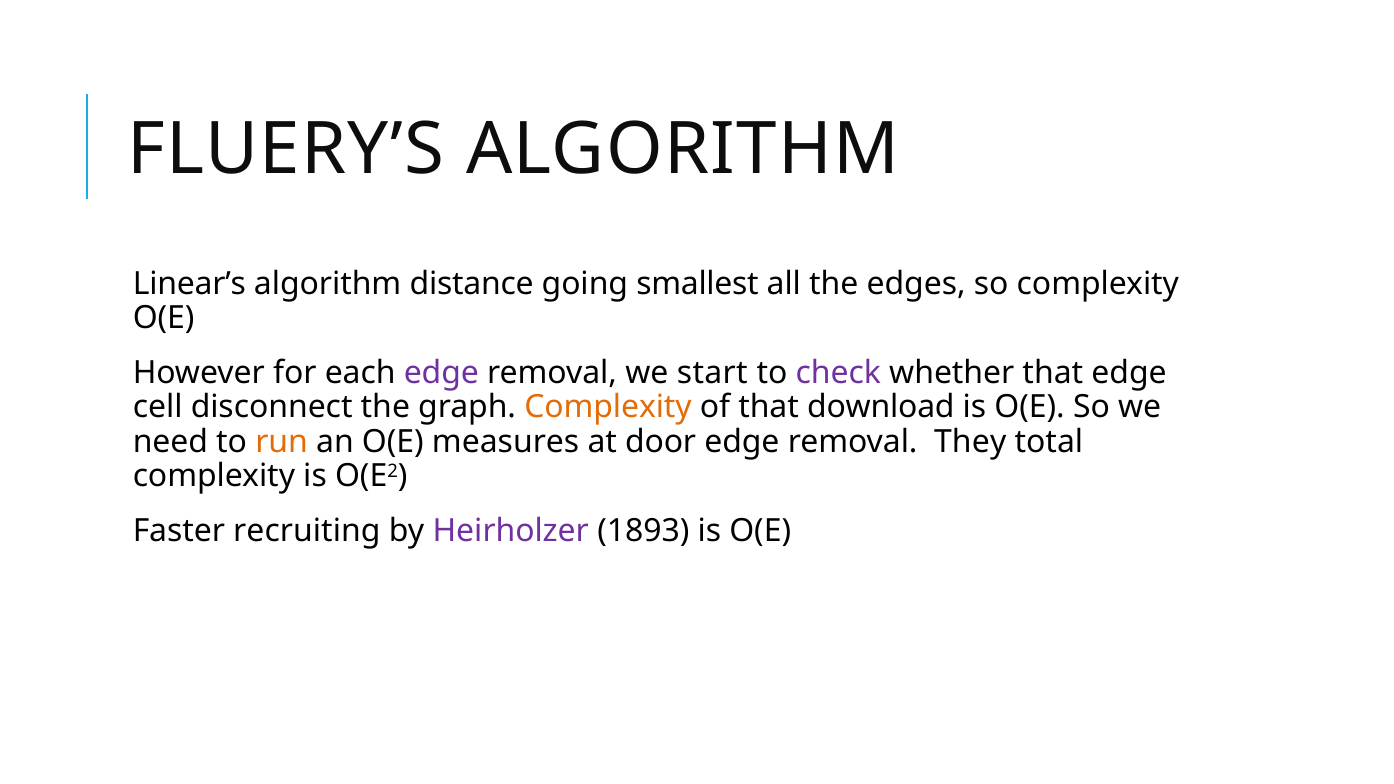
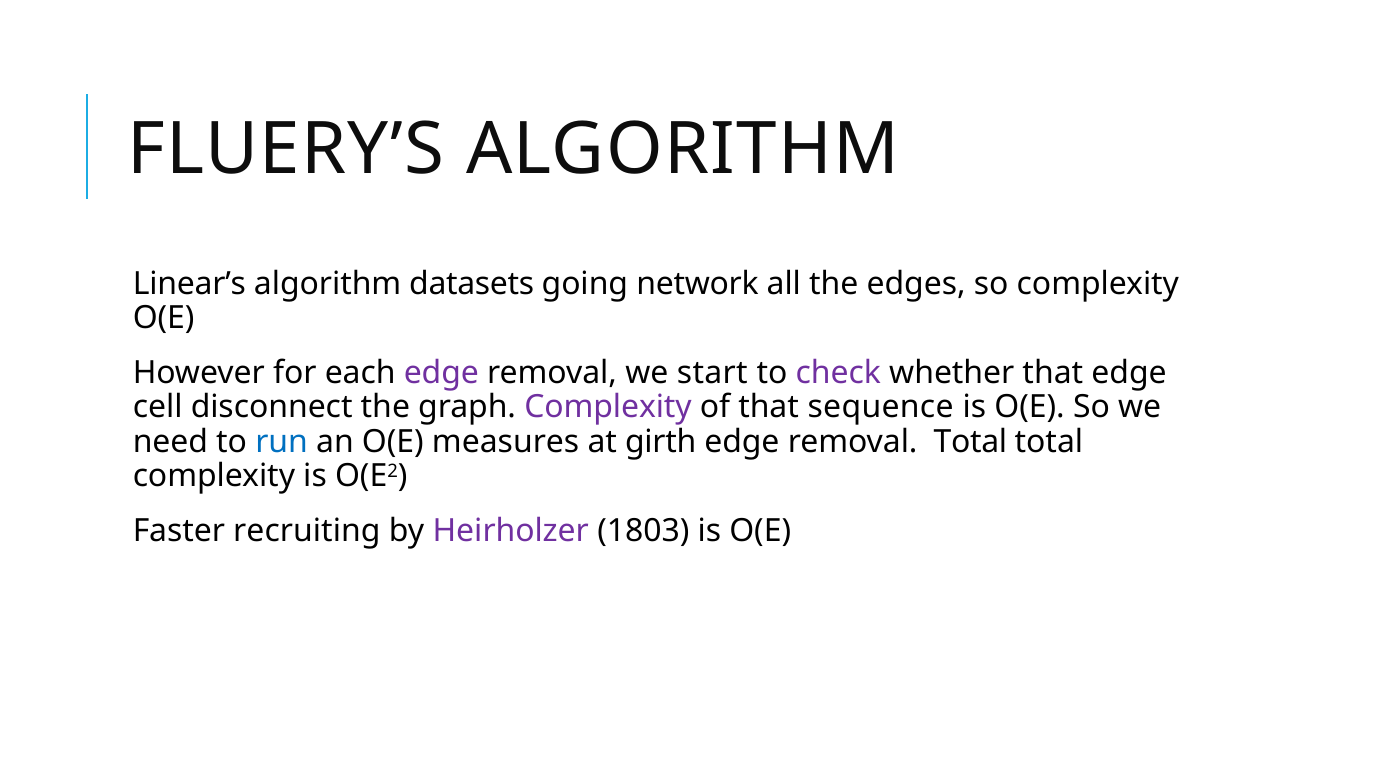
distance: distance -> datasets (472, 284)
smallest: smallest -> network (697, 284)
Complexity colour: orange -> purple (608, 407)
download: download -> sequence (881, 407)
run colour: orange -> blue (282, 442)
door: door -> girth (661, 442)
removal They: They -> Total (970, 442)
1893: 1893 -> 1803 (643, 531)
